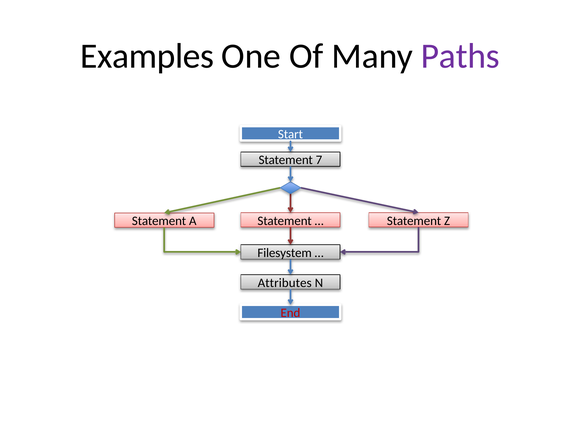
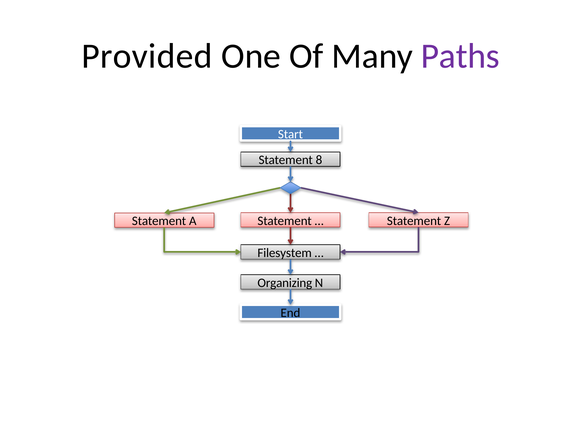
Examples: Examples -> Provided (147, 56)
7: 7 -> 8 (319, 160)
Attributes: Attributes -> Organizing (285, 283)
End colour: red -> black (290, 313)
